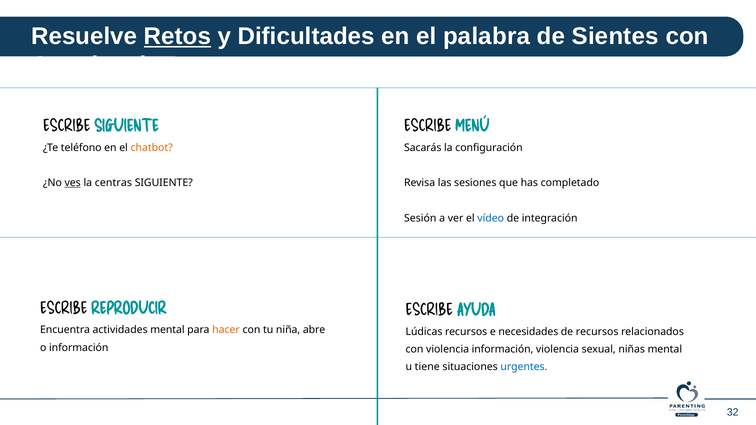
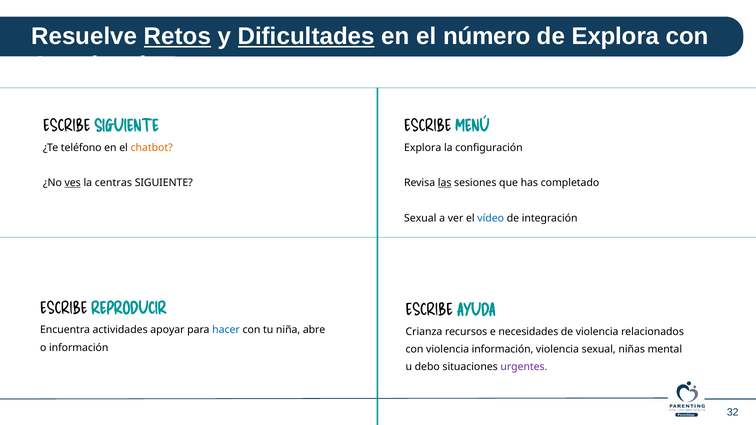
Dificultades underline: none -> present (306, 36)
palabra: palabra -> número (487, 36)
de Sientes: Sientes -> Explora (615, 36)
Sacarás: Sacarás -> Explora (423, 148)
las underline: none -> present (445, 183)
Sesión: Sesión -> Sexual (420, 218)
actividades mental: mental -> apoyar (167, 330)
hacer colour: orange -> blue (226, 330)
Lúdicas: Lúdicas -> Crianza (424, 332)
de recursos: recursos -> violencia (597, 332)
tiene: tiene -> debo (427, 367)
urgentes colour: blue -> purple (524, 367)
